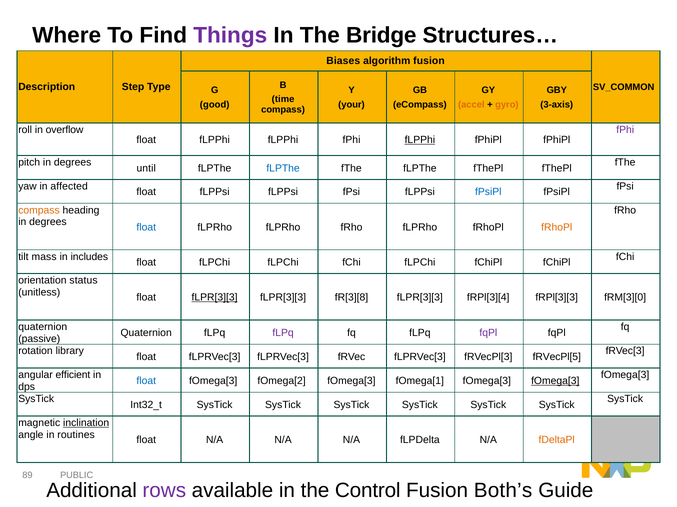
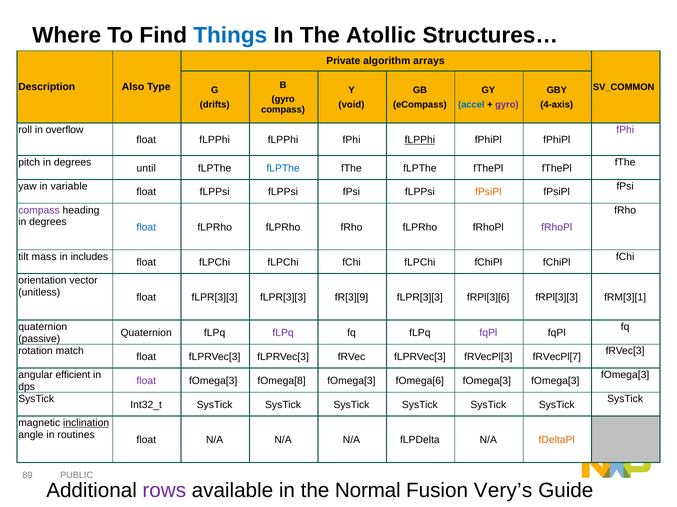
Things colour: purple -> blue (230, 35)
Bridge: Bridge -> Atollic (381, 35)
Biases: Biases -> Private (343, 61)
algorithm fusion: fusion -> arrays (429, 61)
Step: Step -> Also (133, 87)
time: time -> gyro (283, 100)
good: good -> drifts (215, 105)
your: your -> void (351, 105)
accel colour: orange -> blue (471, 105)
gyro colour: orange -> purple (507, 105)
3-axis: 3-axis -> 4-axis (557, 105)
affected: affected -> variable (69, 187)
fPsiPl colour: blue -> orange (488, 192)
compass colour: orange -> purple (39, 210)
fRhoPl colour: orange -> purple (557, 228)
status: status -> vector (84, 281)
fLPR[3][3 underline: present -> none (215, 298)
fR[3][8: fR[3][8 -> fR[3][9 (351, 298)
fRPl[3][4: fRPl[3][4 -> fRPl[3][6 (488, 298)
fRM[3][0: fRM[3][0 -> fRM[3][1 (625, 298)
library: library -> match (70, 352)
fRVecPl[5: fRVecPl[5 -> fRVecPl[7 (557, 357)
float colour: blue -> purple (146, 381)
fOmega[2: fOmega[2 -> fOmega[8 (282, 381)
fOmega[1: fOmega[1 -> fOmega[6 (420, 381)
fOmega[3 underline: present -> none (555, 381)
Control: Control -> Normal (368, 491)
Both’s: Both’s -> Very’s (503, 491)
